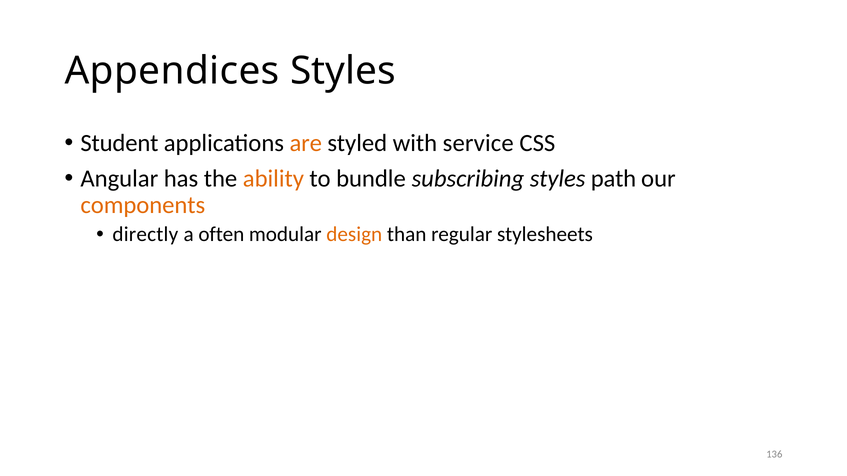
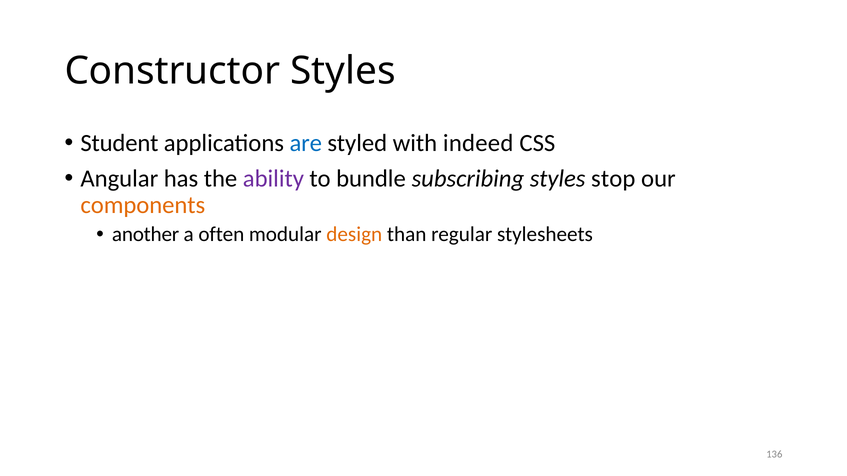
Appendices: Appendices -> Constructor (172, 71)
are colour: orange -> blue (306, 143)
service: service -> indeed (478, 143)
ability colour: orange -> purple (273, 179)
path: path -> stop (613, 179)
directly: directly -> another (146, 235)
